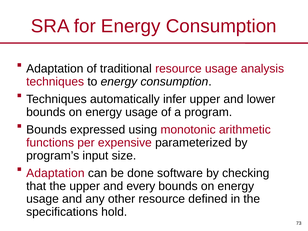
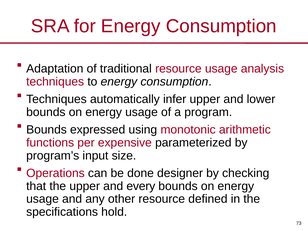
Adaptation: Adaptation -> Operations (55, 173)
software: software -> designer (180, 173)
